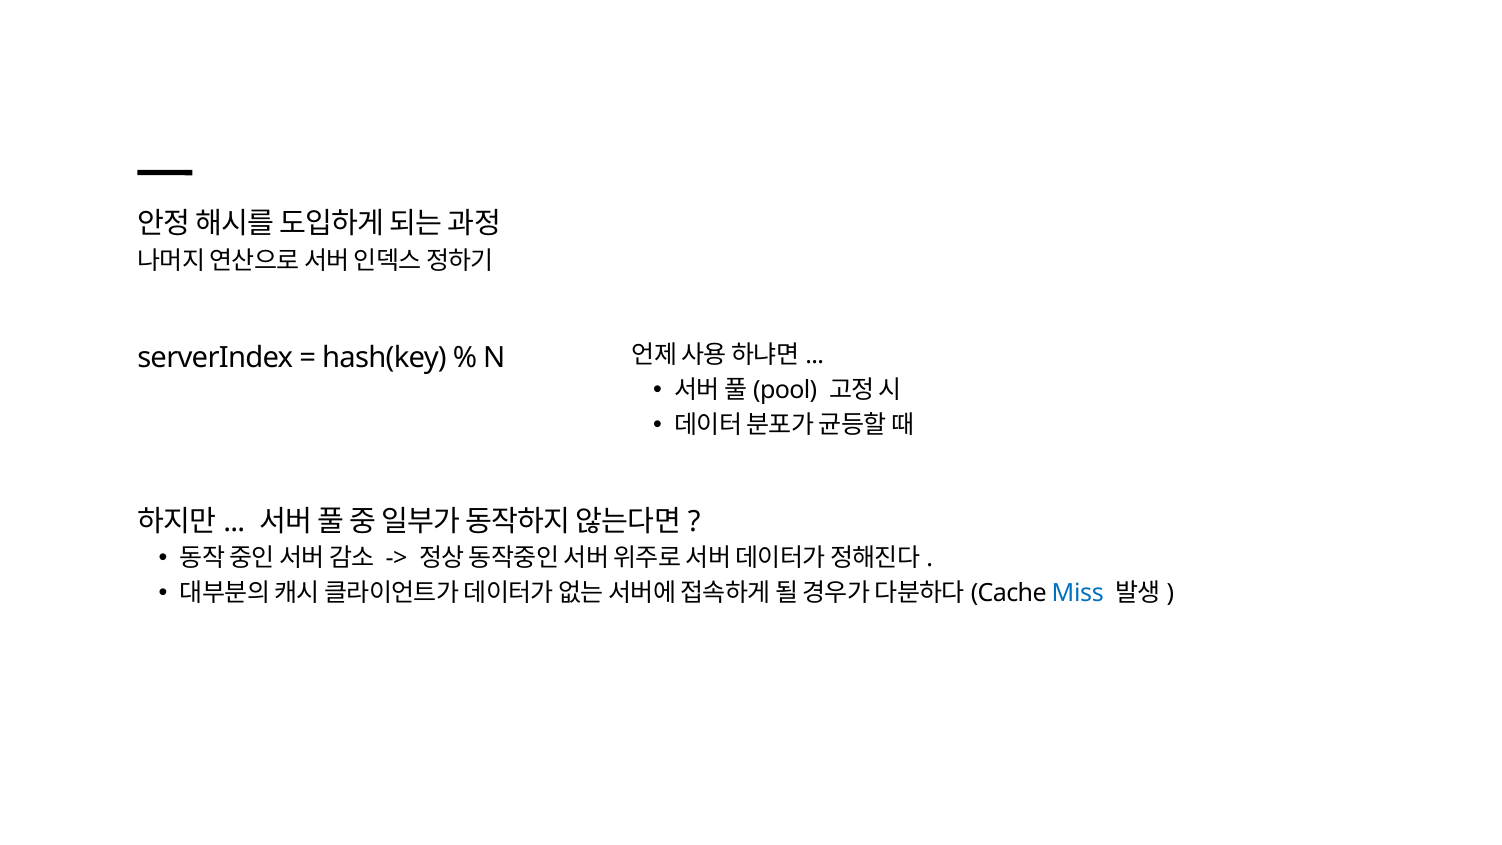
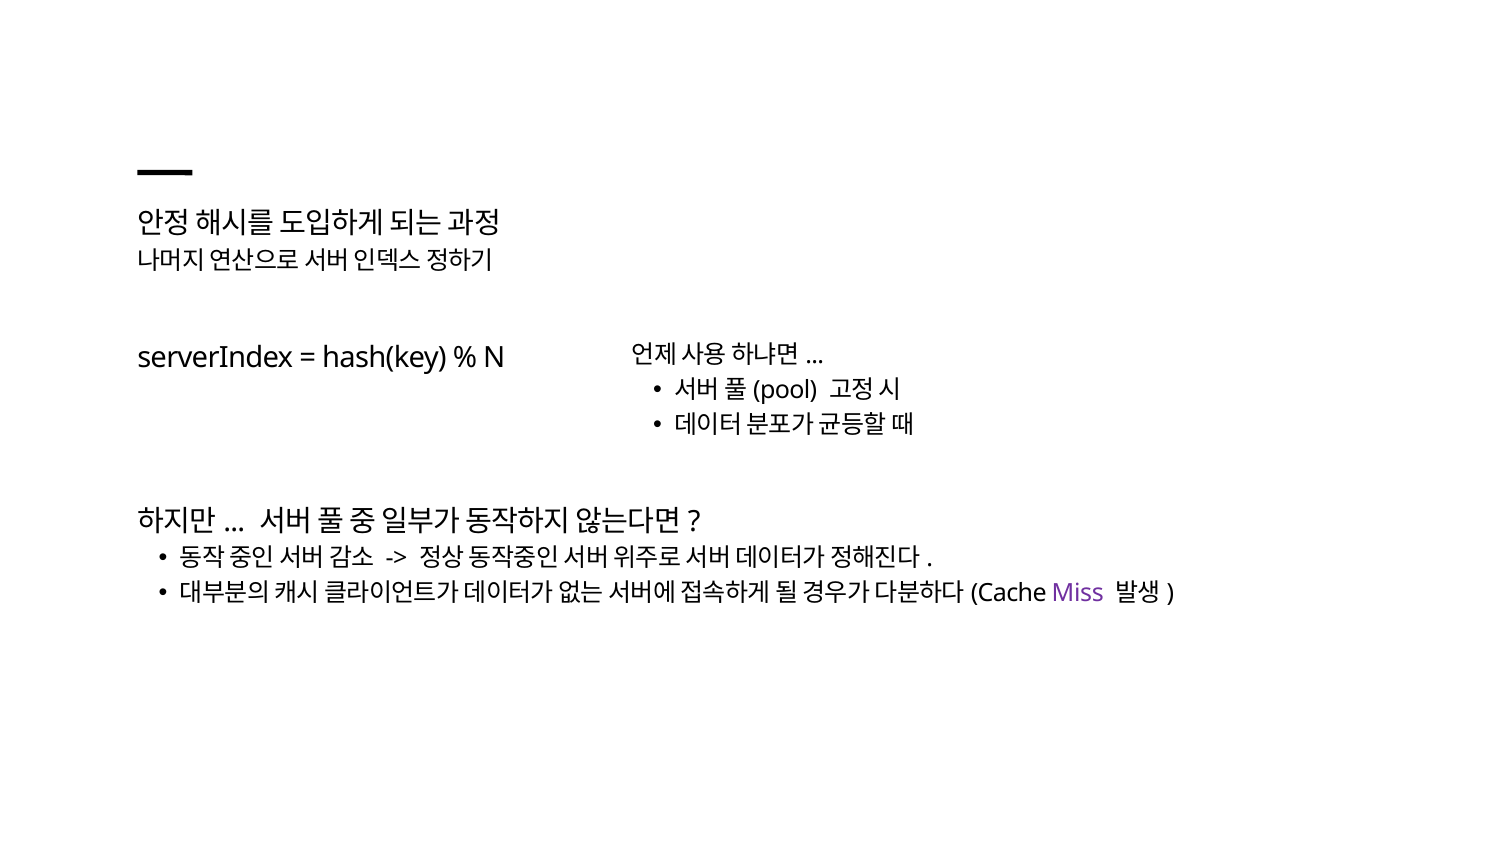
Miss colour: blue -> purple (1078, 594)
